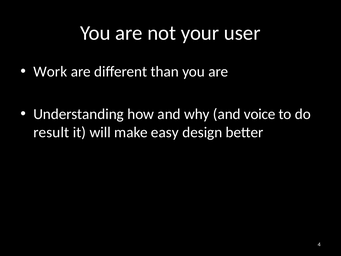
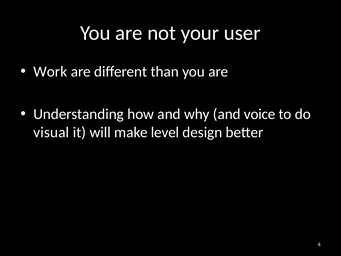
result: result -> visual (51, 132)
easy: easy -> level (165, 132)
